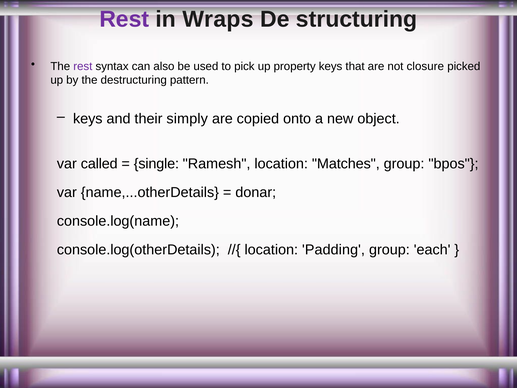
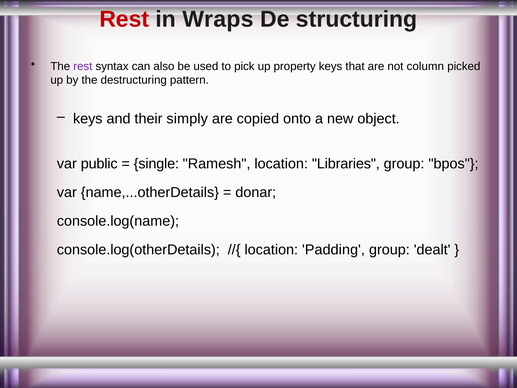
Rest colour: purple -> red (124, 19)
closure: closure -> column (425, 66)
called: called -> public (99, 164)
Matches: Matches -> Libraries (346, 164)
each: each -> dealt (432, 250)
